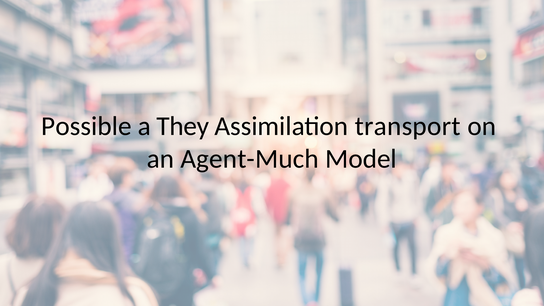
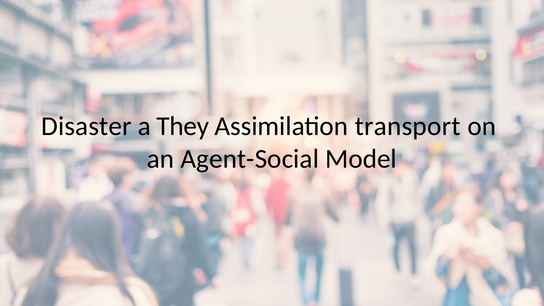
Possible: Possible -> Disaster (86, 126)
Agent-Much: Agent-Much -> Agent-Social (250, 159)
